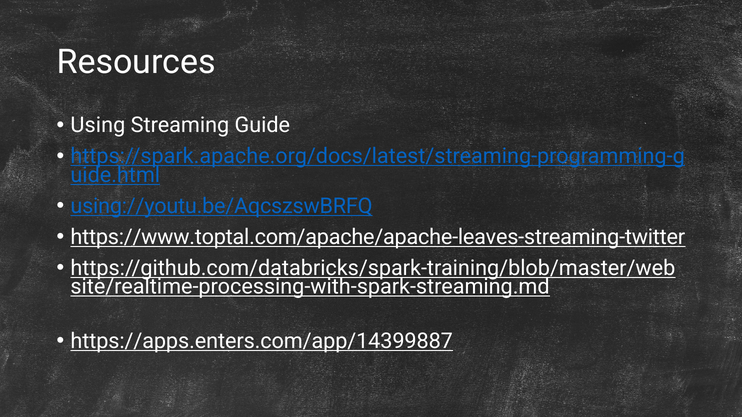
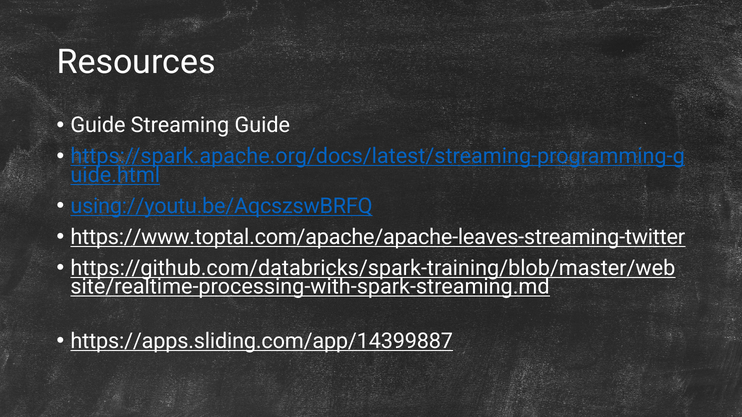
Using: Using -> Guide (98, 125)
https://apps.enters.com/app/14399887: https://apps.enters.com/app/14399887 -> https://apps.sliding.com/app/14399887 (262, 341)
